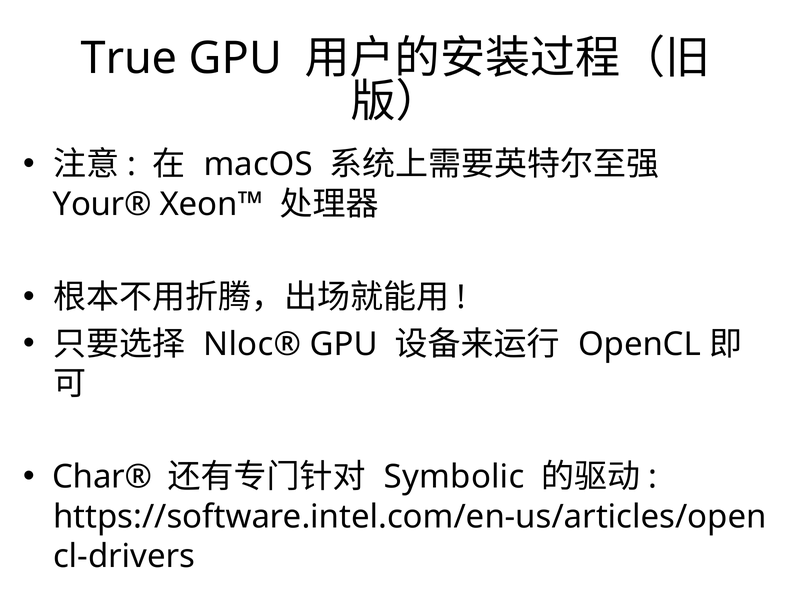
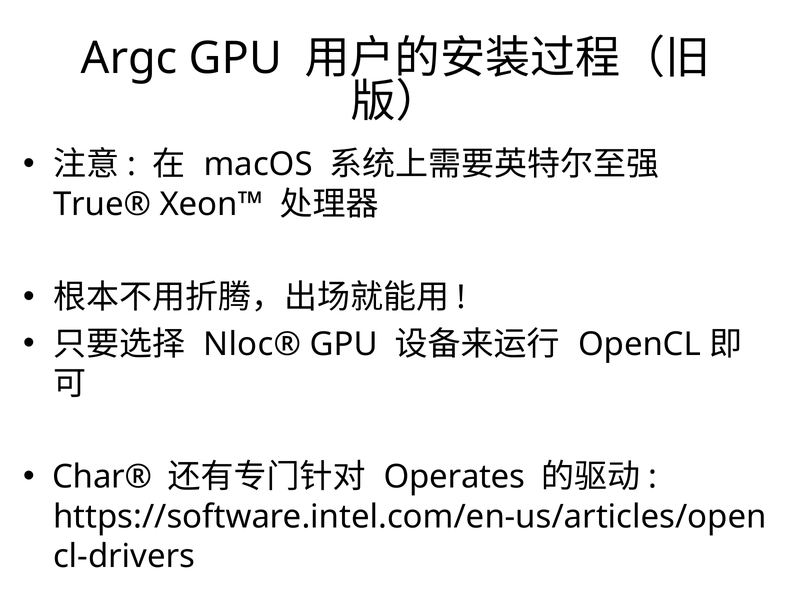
True: True -> Argc (129, 58)
Your®: Your® -> True® (102, 204)
Symbolic: Symbolic -> Operates (455, 477)
